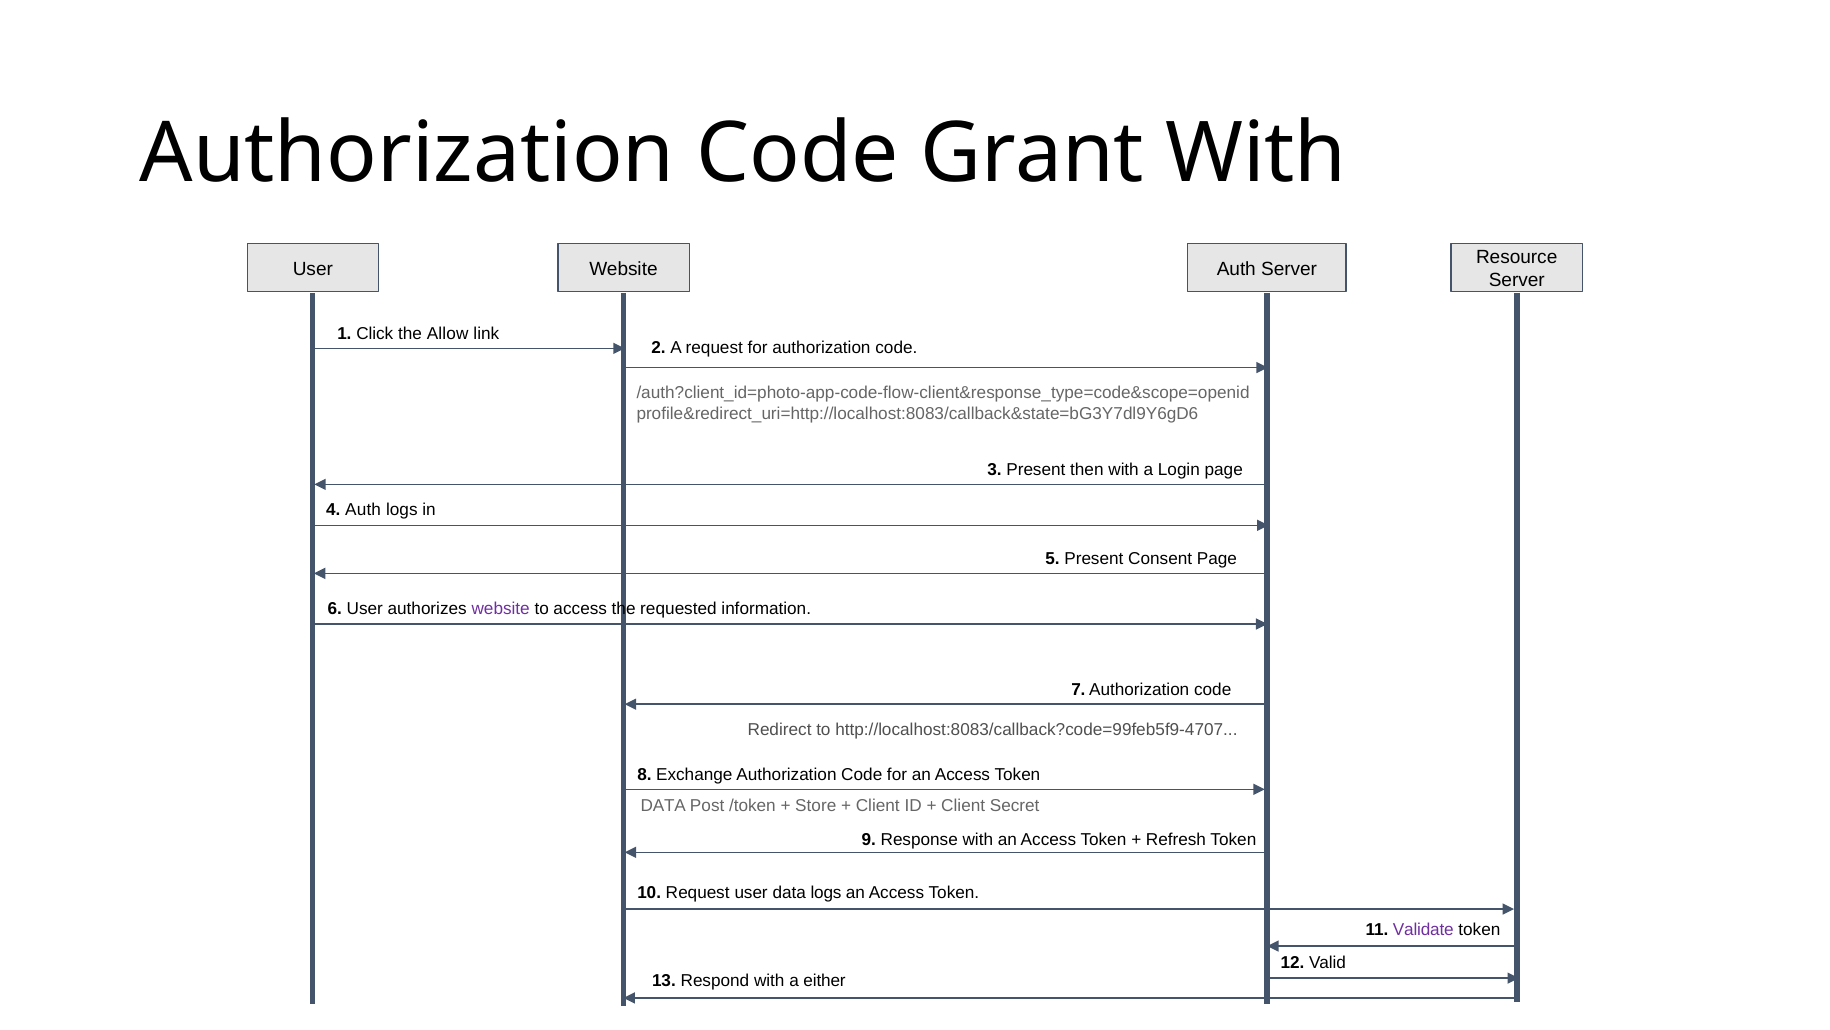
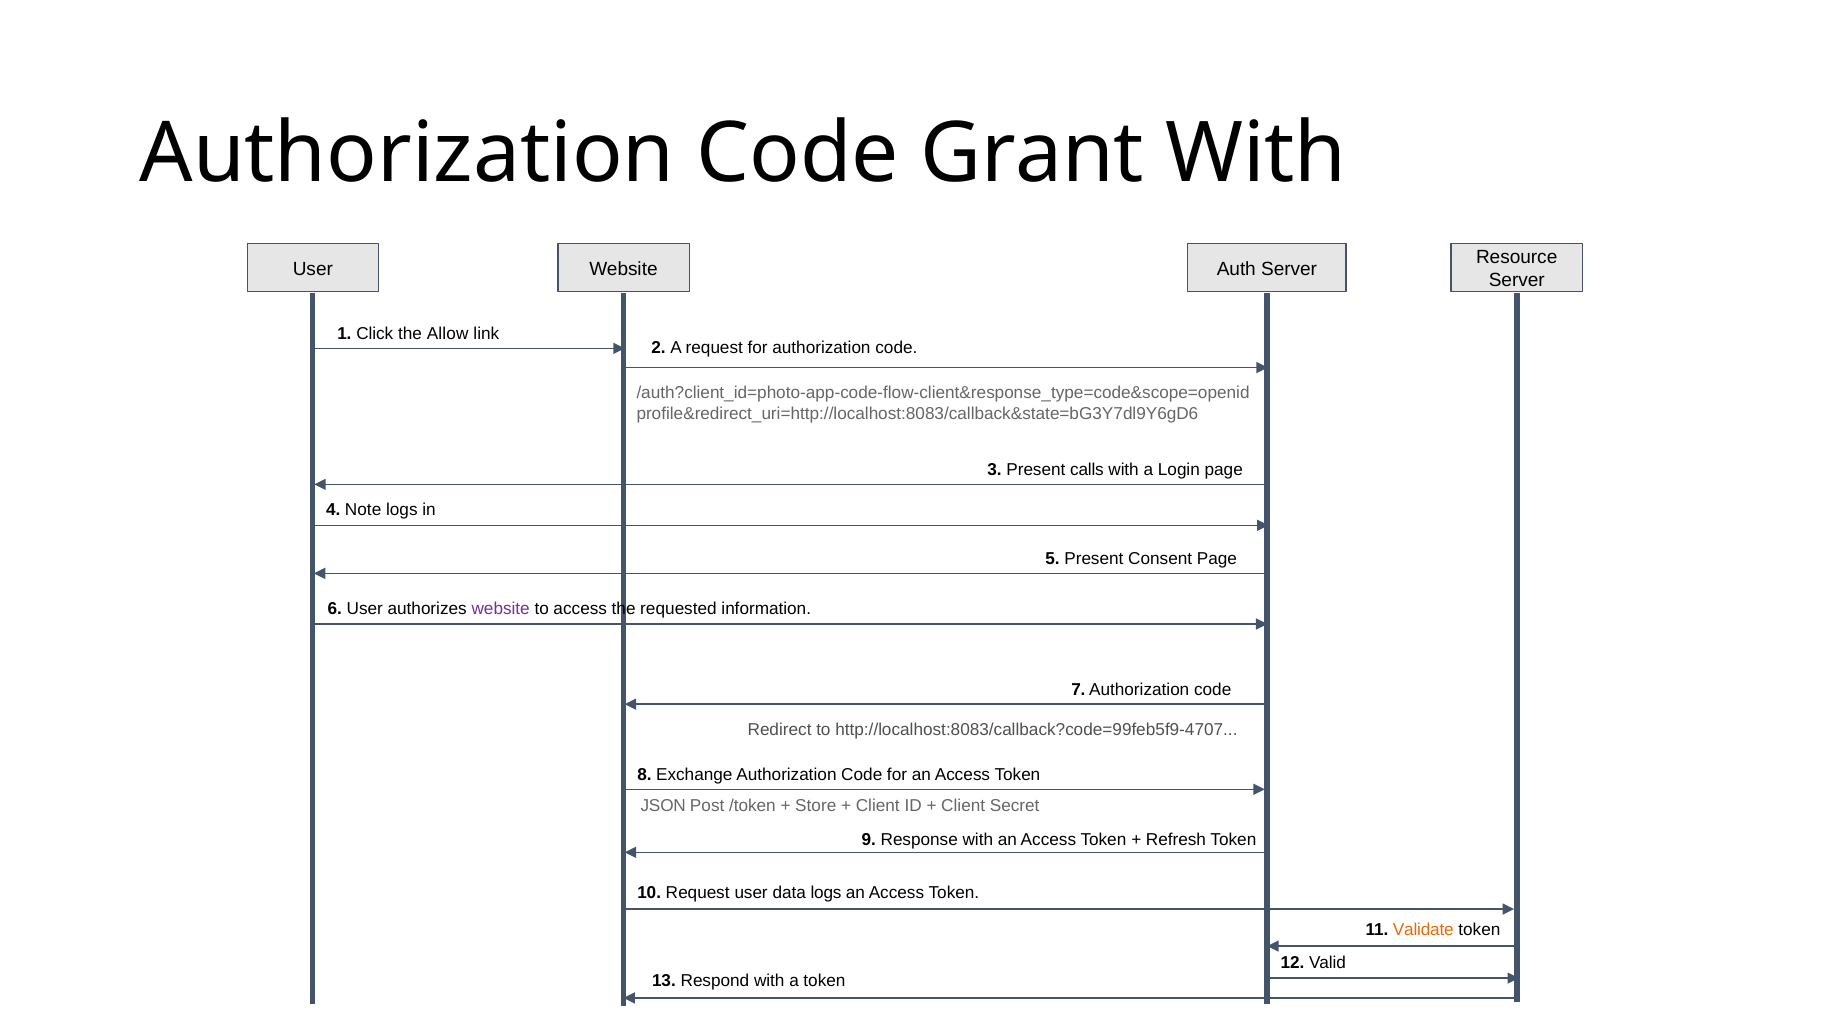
then: then -> calls (1087, 470)
4 Auth: Auth -> Note (363, 509)
DATA: DATA -> JSON (663, 805)
Validate colour: purple -> orange (1423, 929)
a either: either -> token (825, 981)
